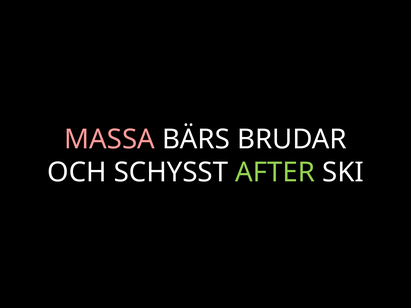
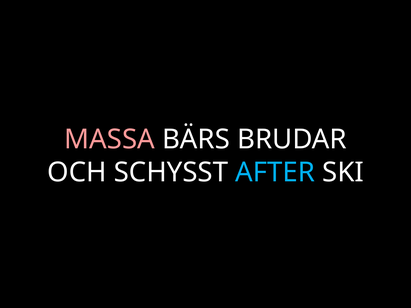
AFTER colour: light green -> light blue (275, 173)
